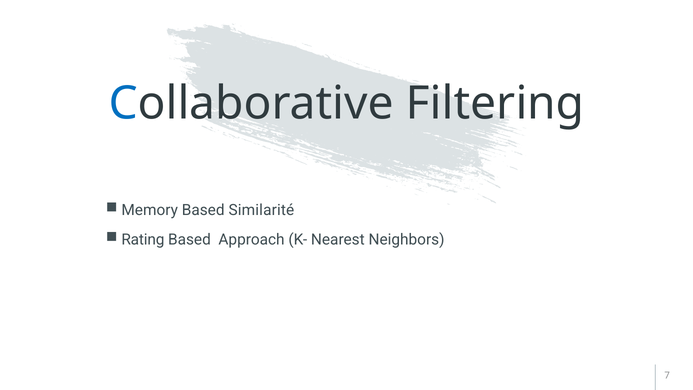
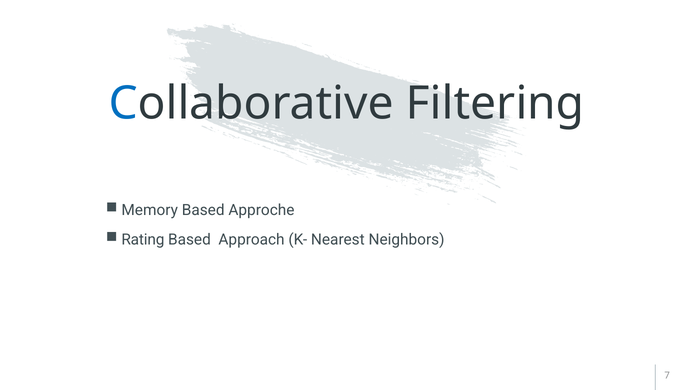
Similarité: Similarité -> Approche (261, 210)
